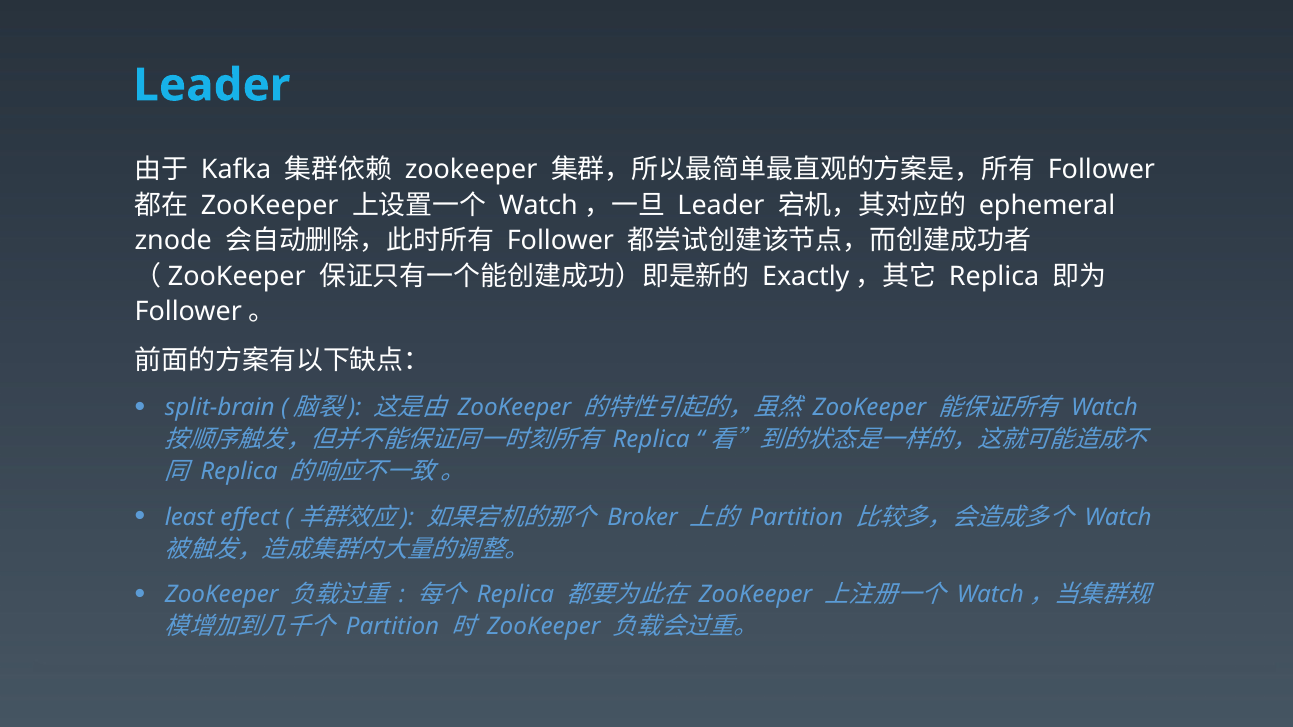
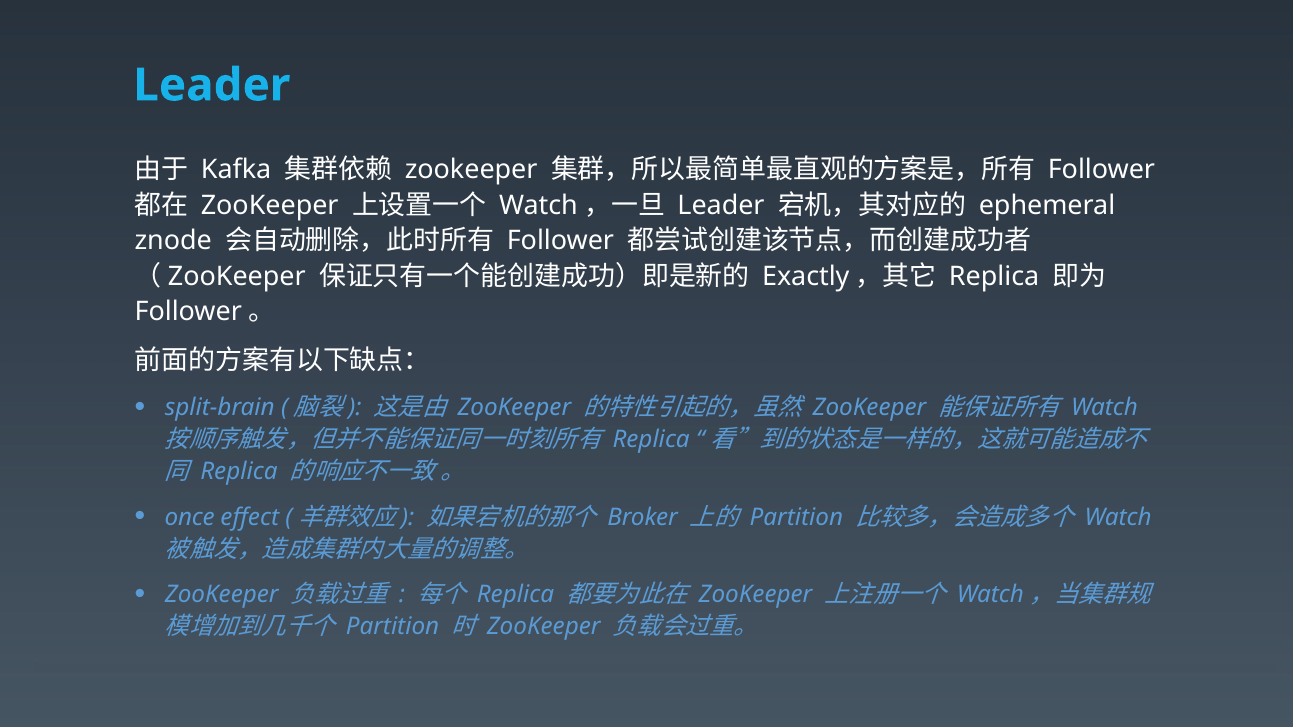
least: least -> once (190, 517)
